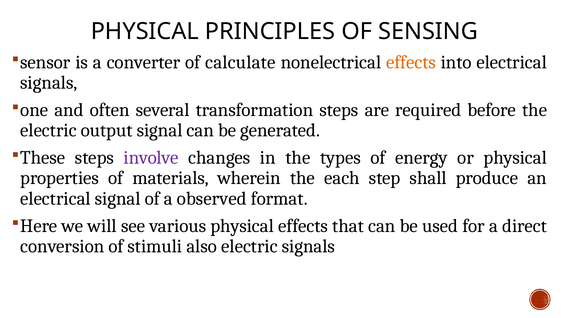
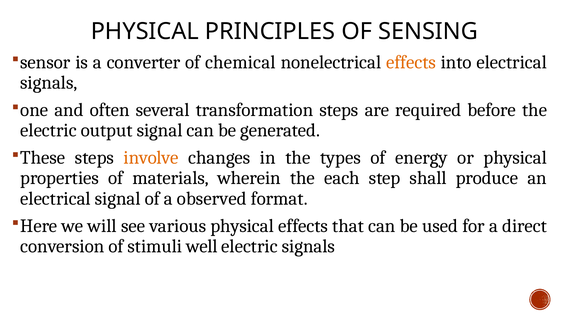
calculate: calculate -> chemical (240, 62)
involve colour: purple -> orange (151, 158)
also: also -> well (202, 247)
